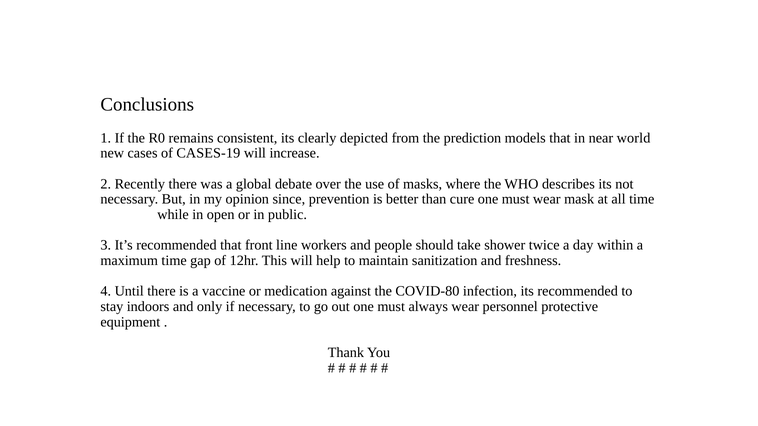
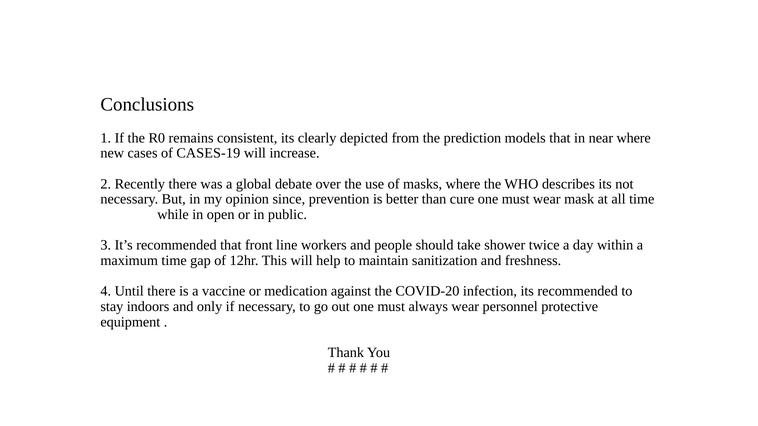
near world: world -> where (634, 138)
COVID-80: COVID-80 -> COVID-20 (427, 292)
